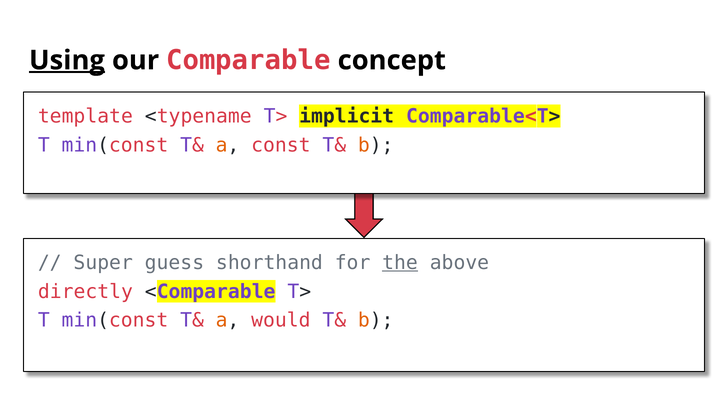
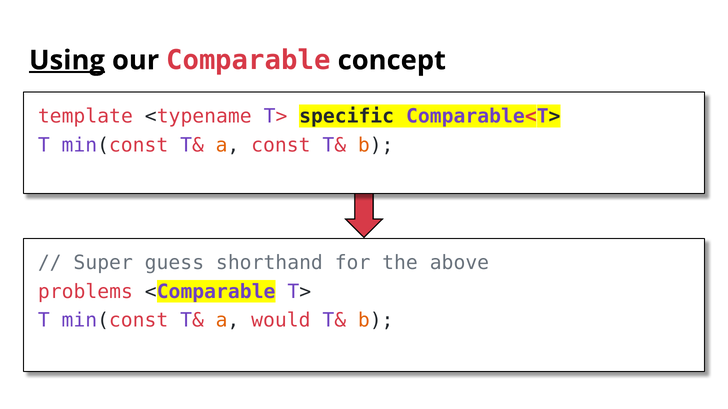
implicit: implicit -> specific (347, 116)
the underline: present -> none (400, 263)
directly: directly -> problems (85, 292)
